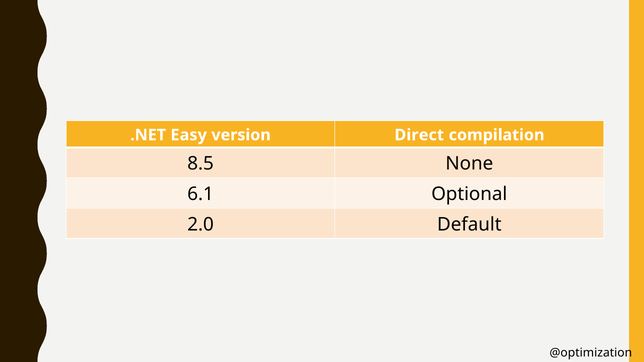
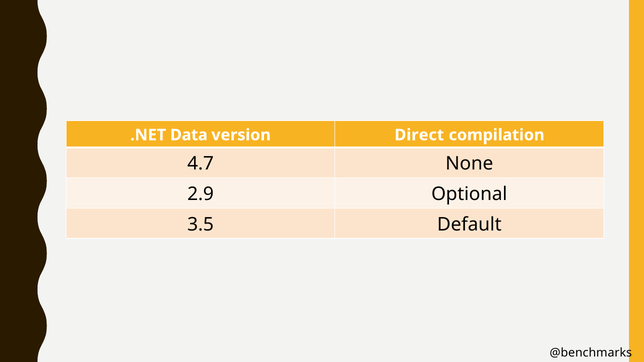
Easy: Easy -> Data (189, 135)
8.5: 8.5 -> 4.7 (201, 164)
6.1: 6.1 -> 2.9 (201, 194)
2.0: 2.0 -> 3.5 (201, 225)
@optimization: @optimization -> @benchmarks (591, 353)
